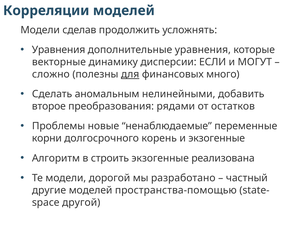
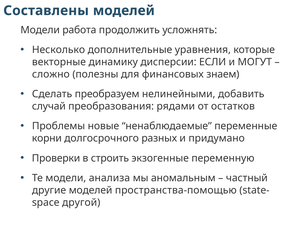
Корреляции: Корреляции -> Составлены (46, 11)
сделав: сделав -> работа (79, 30)
Уравнения: Уравнения -> Несколько (58, 50)
для underline: present -> none (130, 74)
много: много -> знаем (223, 74)
аномальным: аномальным -> преобразуем (107, 94)
второе: второе -> случай (49, 107)
корень: корень -> разных (159, 139)
и экзогенные: экзогенные -> придумано (217, 139)
Алгоритм: Алгоритм -> Проверки (56, 159)
реализована: реализована -> переменную (223, 159)
дорогой: дорогой -> анализа (109, 178)
разработано: разработано -> аномальным (183, 178)
